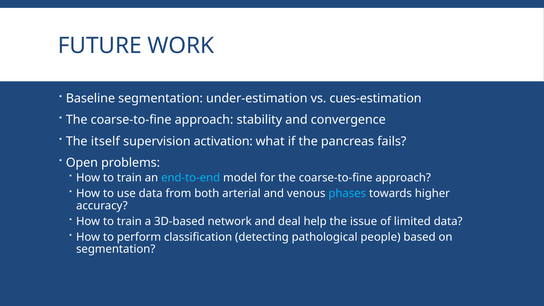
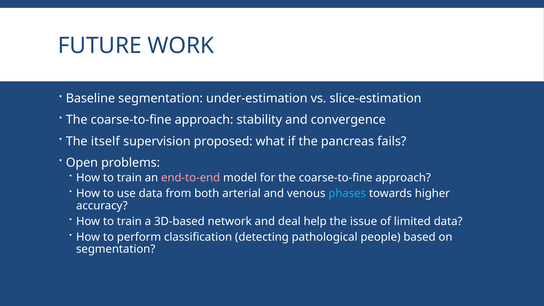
cues-estimation: cues-estimation -> slice-estimation (375, 98)
activation: activation -> proposed (223, 141)
end-to-end colour: light blue -> pink (191, 178)
